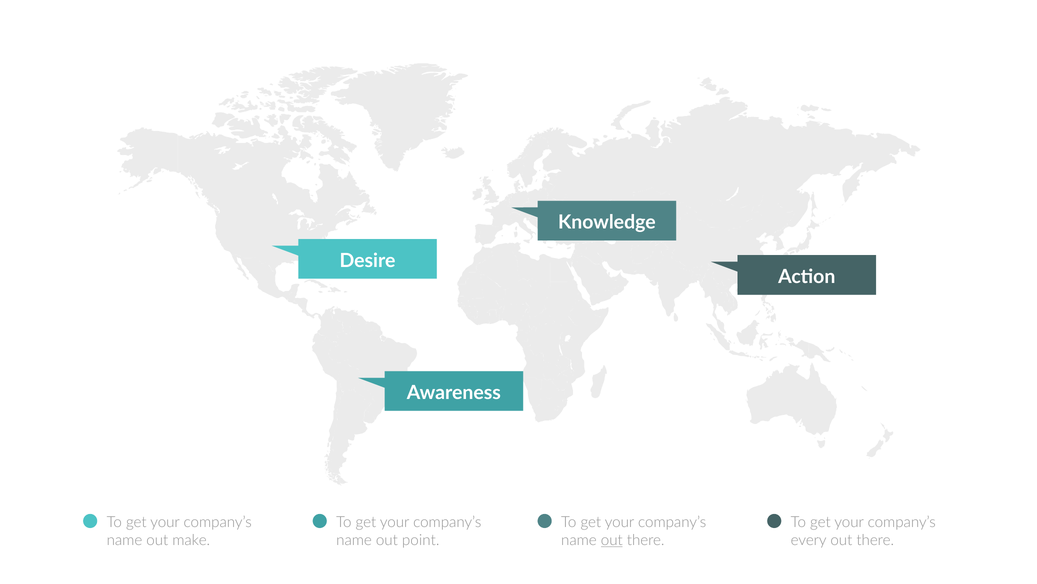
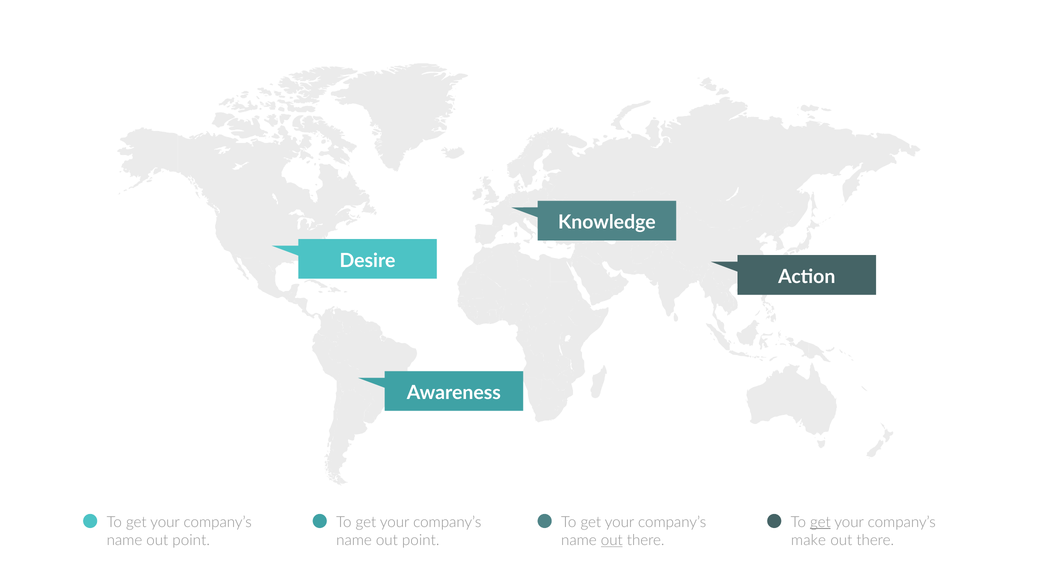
get underline: none -> present (820, 522)
make: make -> point (191, 540)
every: every -> make (808, 540)
